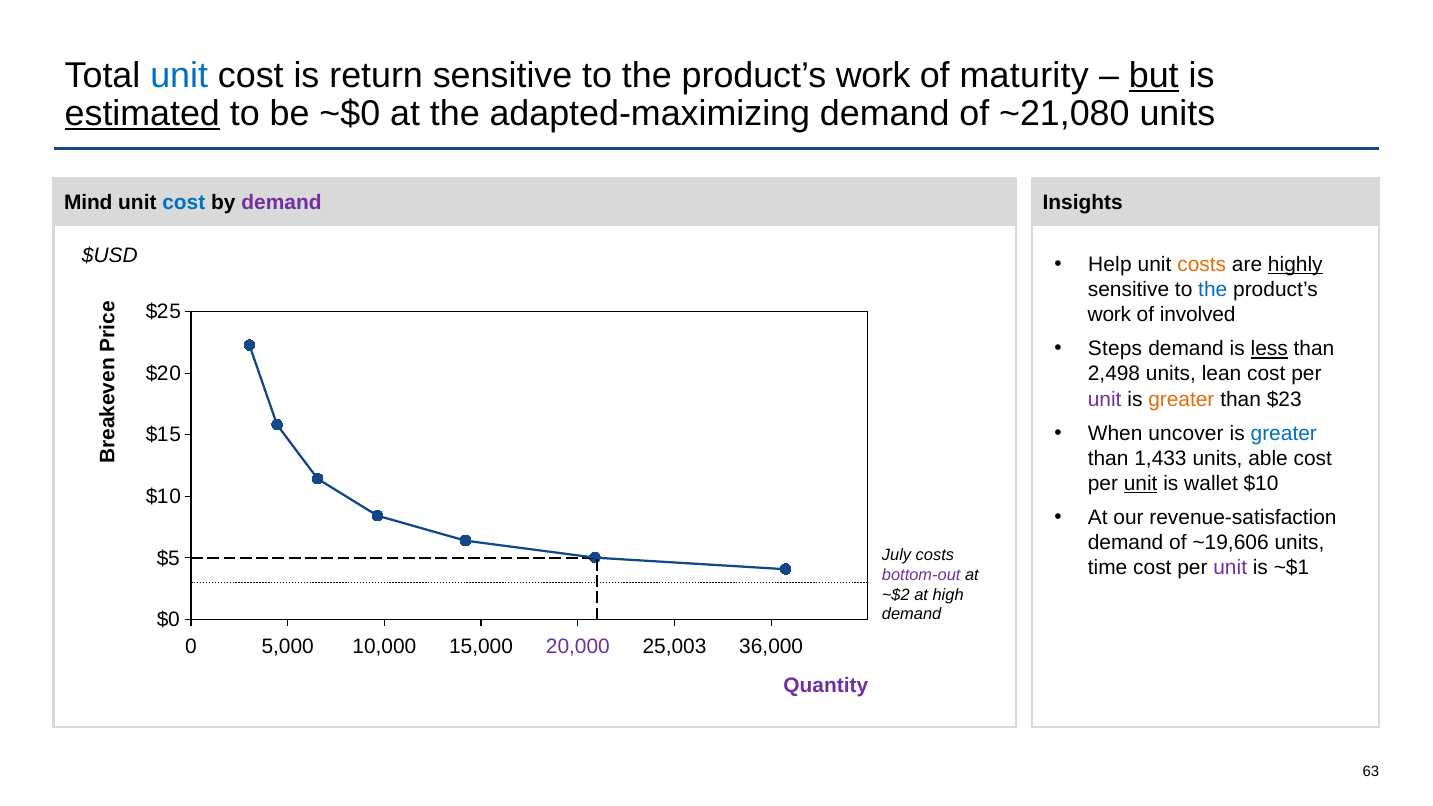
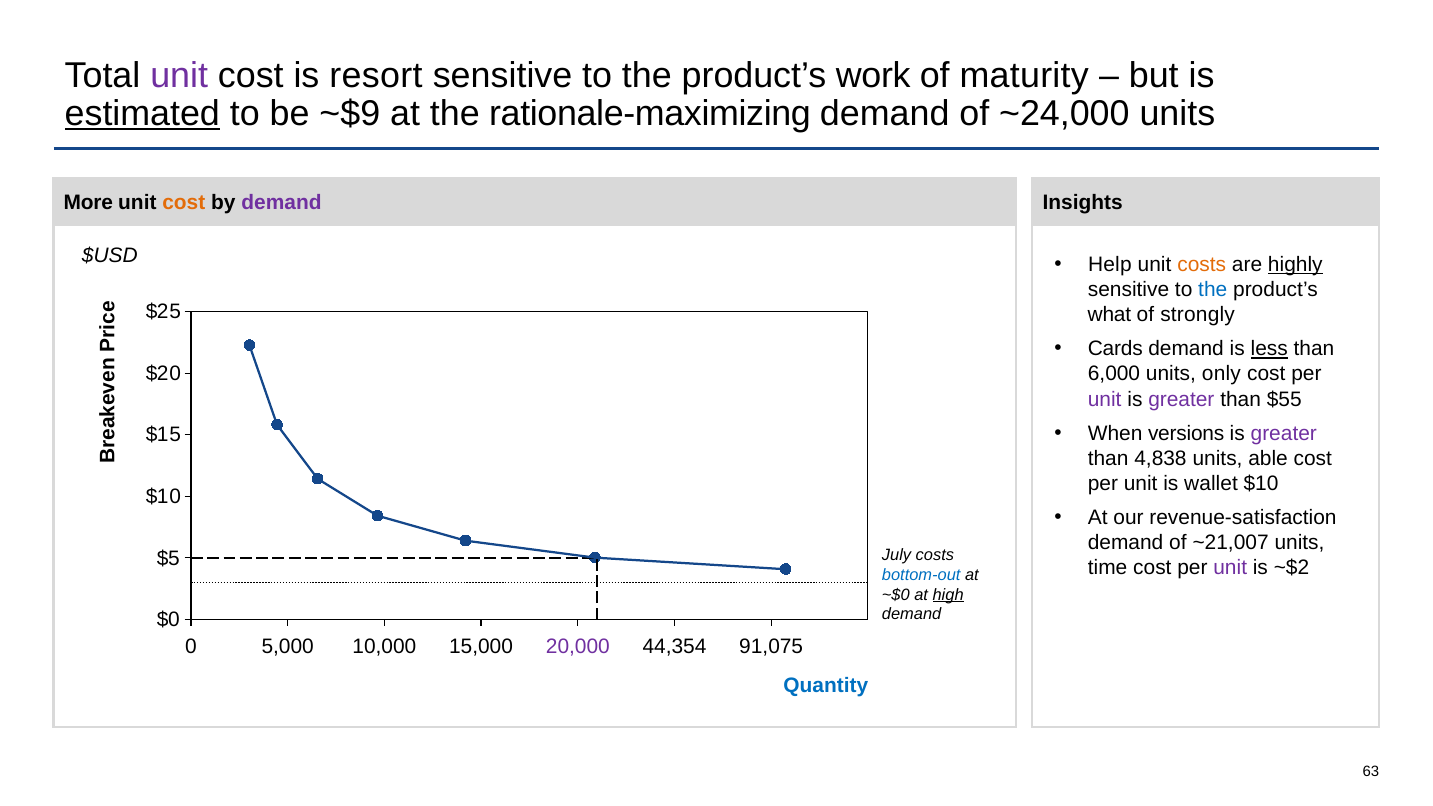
unit colour: blue -> purple (179, 75)
return: return -> resort (376, 75)
but underline: present -> none (1154, 75)
~$0: ~$0 -> ~$9 (350, 114)
adapted-maximizing: adapted-maximizing -> rationale-maximizing (650, 114)
~21,080: ~21,080 -> ~24,000 (1064, 114)
Mind: Mind -> More (88, 203)
cost colour: blue -> orange (184, 203)
work: work -> what (1109, 315)
involved: involved -> strongly (1198, 315)
Steps: Steps -> Cards (1115, 349)
2,498: 2,498 -> 6,000 (1114, 374)
lean: lean -> only (1221, 374)
greater colour: orange -> purple (1181, 399)
$23: $23 -> $55 (1284, 399)
uncover: uncover -> versions (1186, 433)
greater colour: blue -> purple (1284, 433)
1,433: 1,433 -> 4,838 (1160, 458)
unit underline: present -> none (1141, 483)
~19,606: ~19,606 -> ~21,007 (1231, 543)
~$1: ~$1 -> ~$2 (1292, 568)
bottom-out colour: purple -> blue (921, 575)
~$2: ~$2 -> ~$0 (896, 595)
high underline: none -> present (948, 595)
25,003: 25,003 -> 44,354 (674, 646)
36,000: 36,000 -> 91,075 (771, 646)
Quantity colour: purple -> blue (826, 686)
